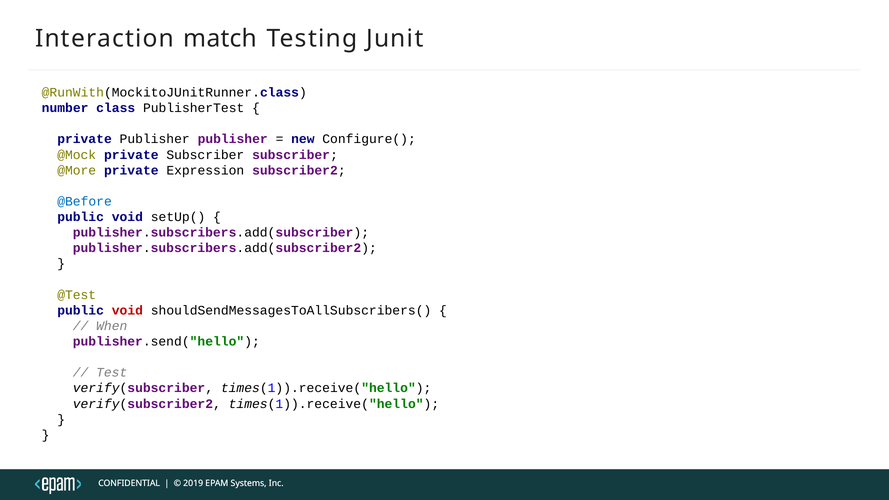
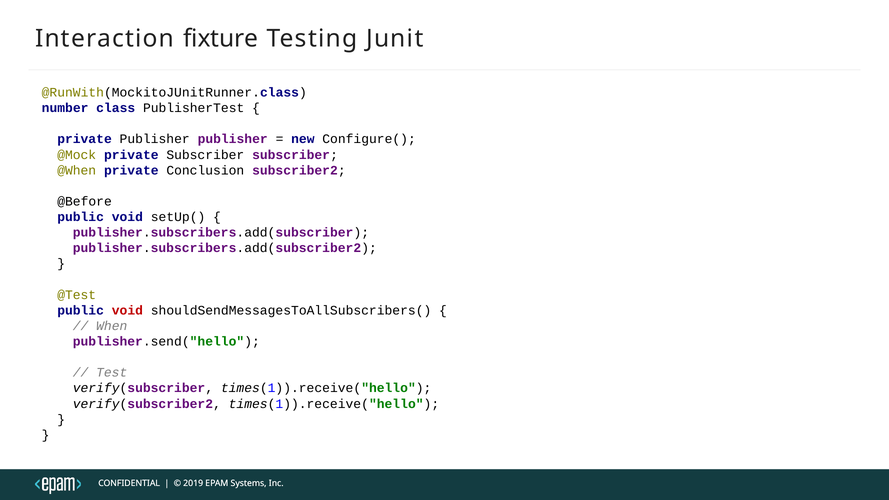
match: match -> fixture (221, 39)
@More: @More -> @When (77, 170)
Expression: Expression -> Conclusion (205, 170)
@Before colour: blue -> black (85, 201)
